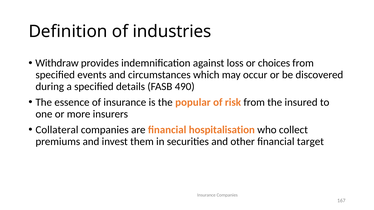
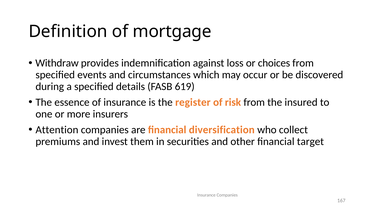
industries: industries -> mortgage (172, 31)
490: 490 -> 619 (185, 87)
popular: popular -> register (193, 102)
Collateral: Collateral -> Attention (57, 130)
hospitalisation: hospitalisation -> diversification (222, 130)
